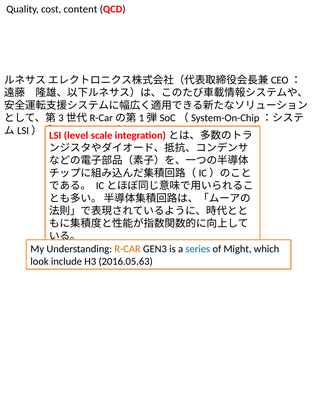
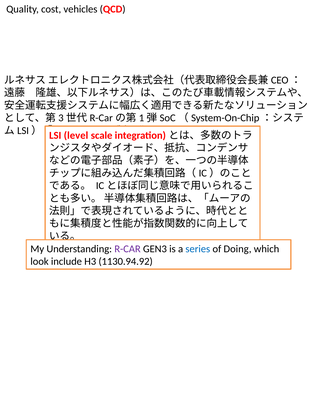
content: content -> vehicles (80, 9)
R-CAR colour: orange -> purple (128, 249)
Might: Might -> Doing (238, 249)
2016.05.63: 2016.05.63 -> 1130.94.92 (126, 261)
